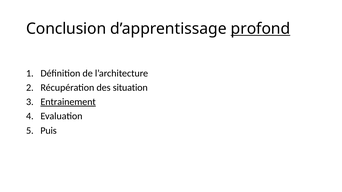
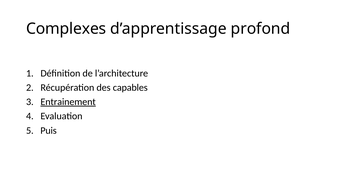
Conclusion: Conclusion -> Complexes (66, 29)
profond underline: present -> none (260, 29)
situation: situation -> capables (130, 88)
